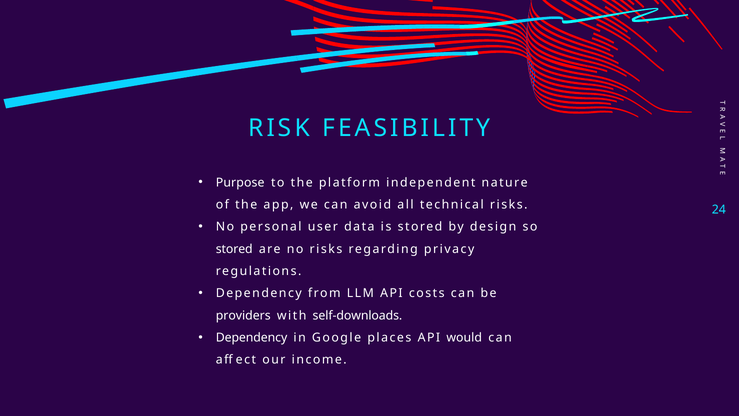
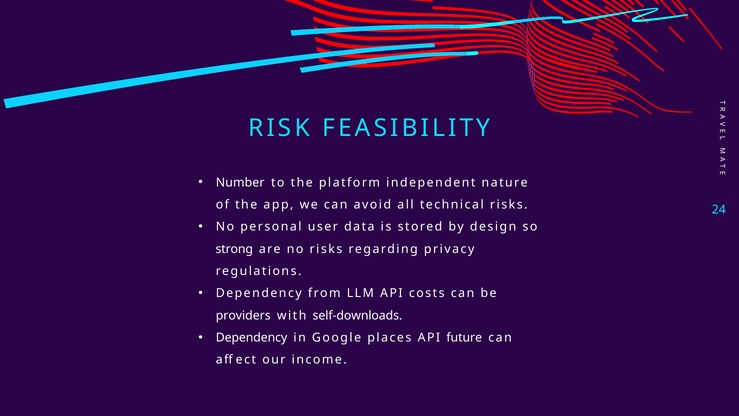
Purpose: Purpose -> Number (240, 182)
stored: stored -> strong (234, 249)
would: would -> future (464, 337)
